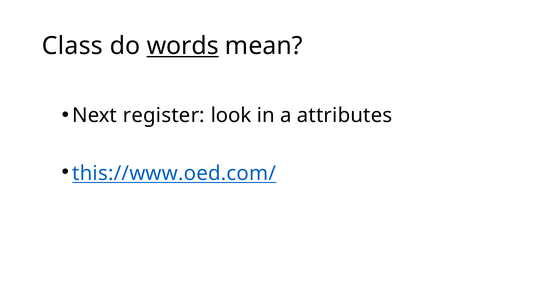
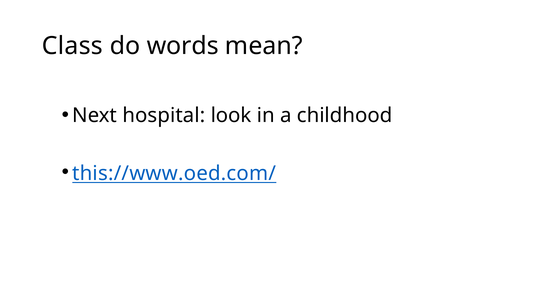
words underline: present -> none (183, 46)
register: register -> hospital (164, 115)
attributes: attributes -> childhood (345, 115)
